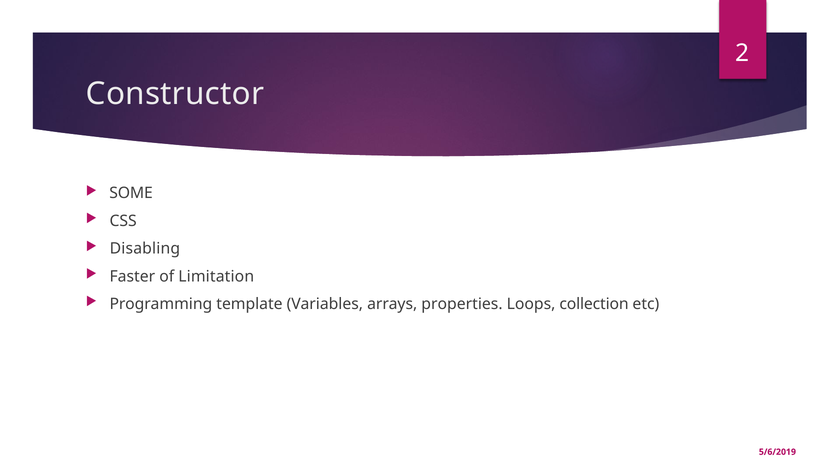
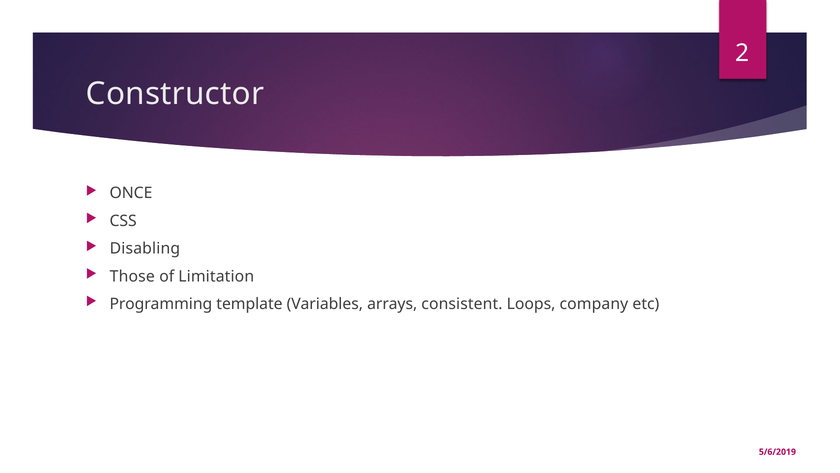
SOME: SOME -> ONCE (131, 193)
Faster: Faster -> Those (132, 276)
properties: properties -> consistent (462, 304)
collection: collection -> company (594, 304)
